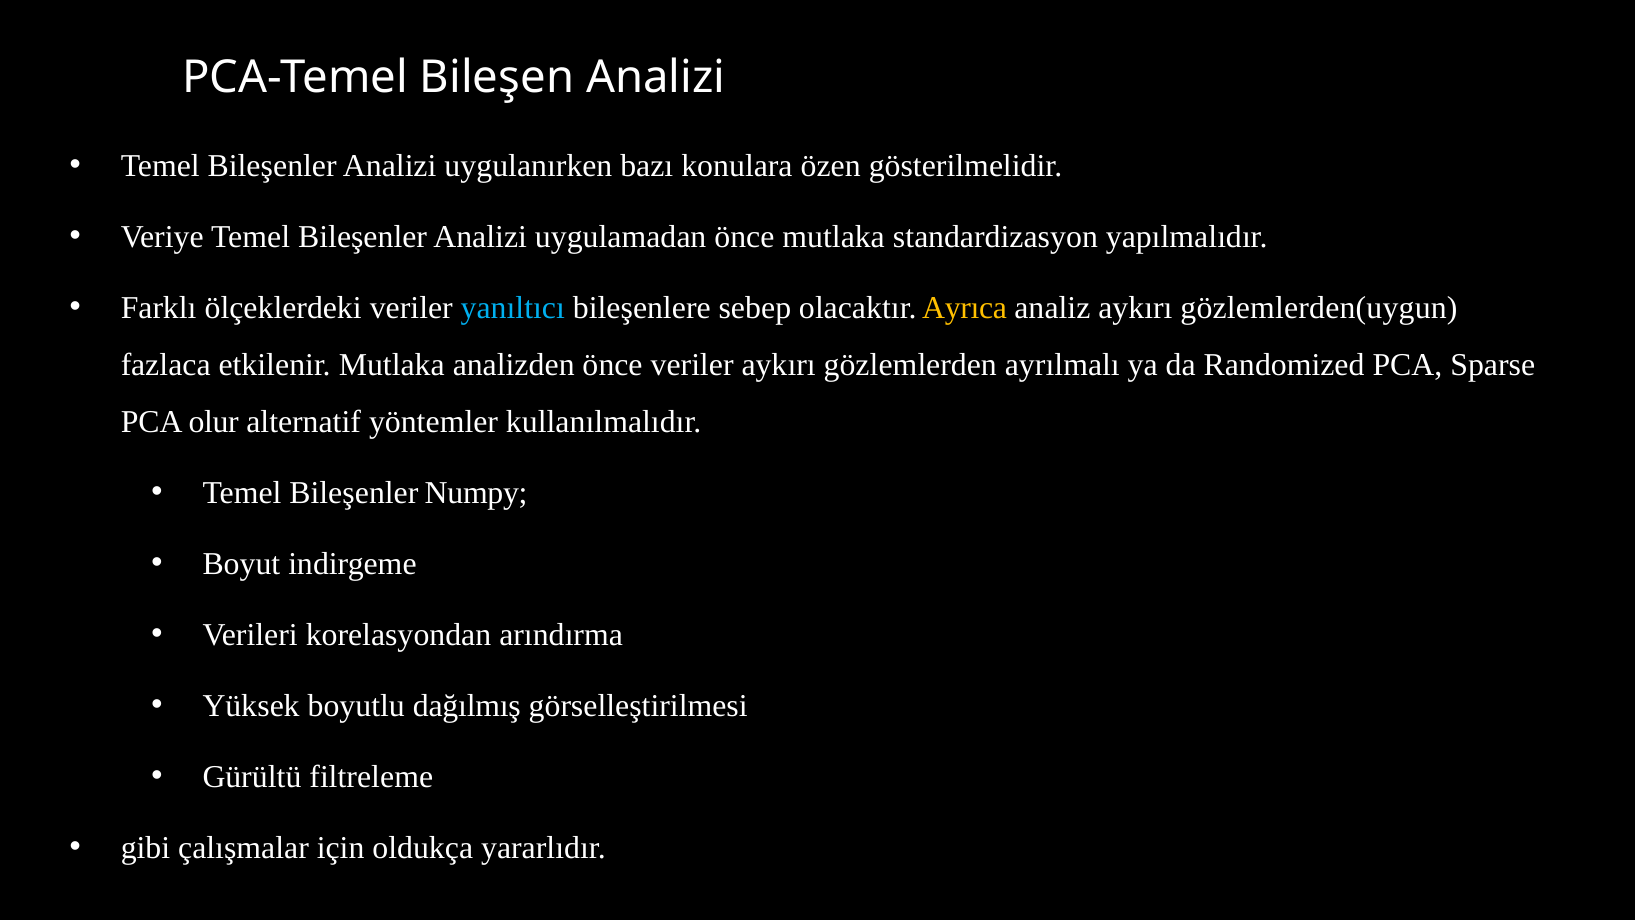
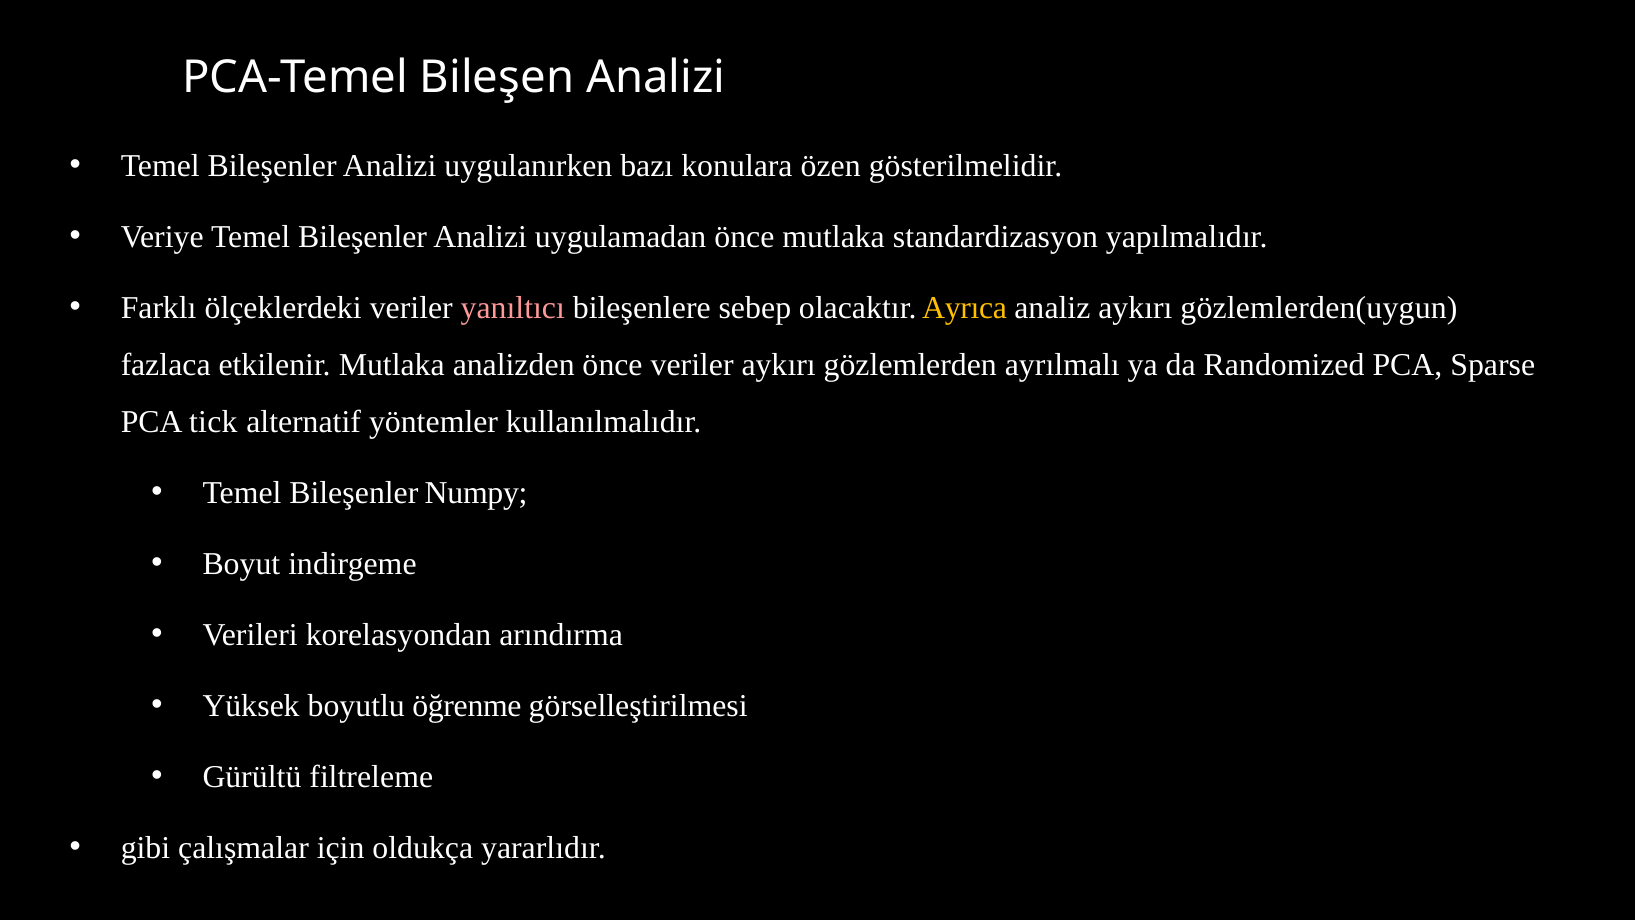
yanıltıcı colour: light blue -> pink (513, 308)
olur: olur -> tick (213, 422)
dağılmış: dağılmış -> öğrenme (467, 706)
